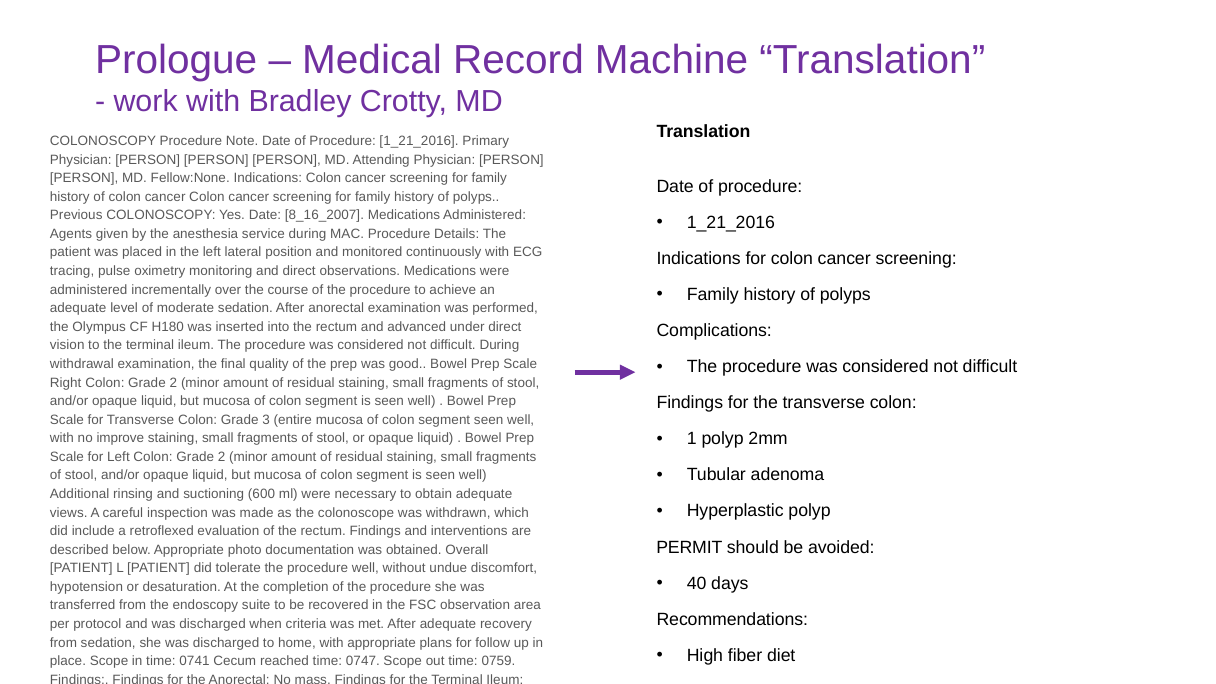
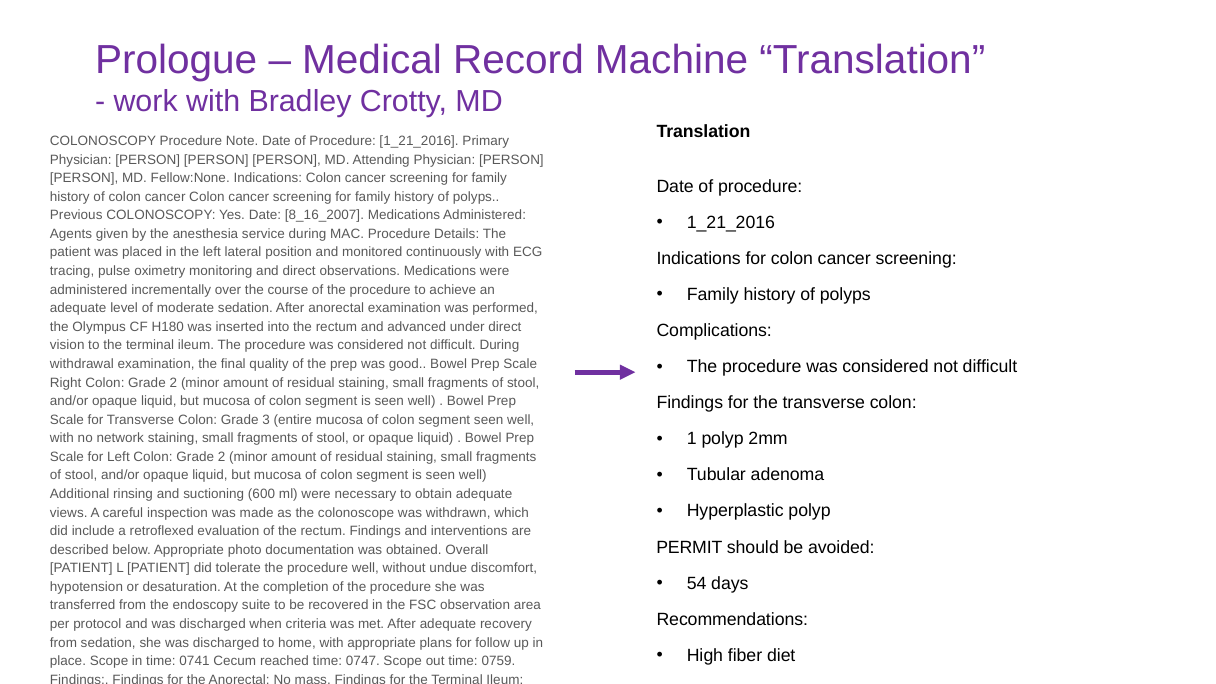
improve: improve -> network (120, 438)
40: 40 -> 54 (697, 583)
